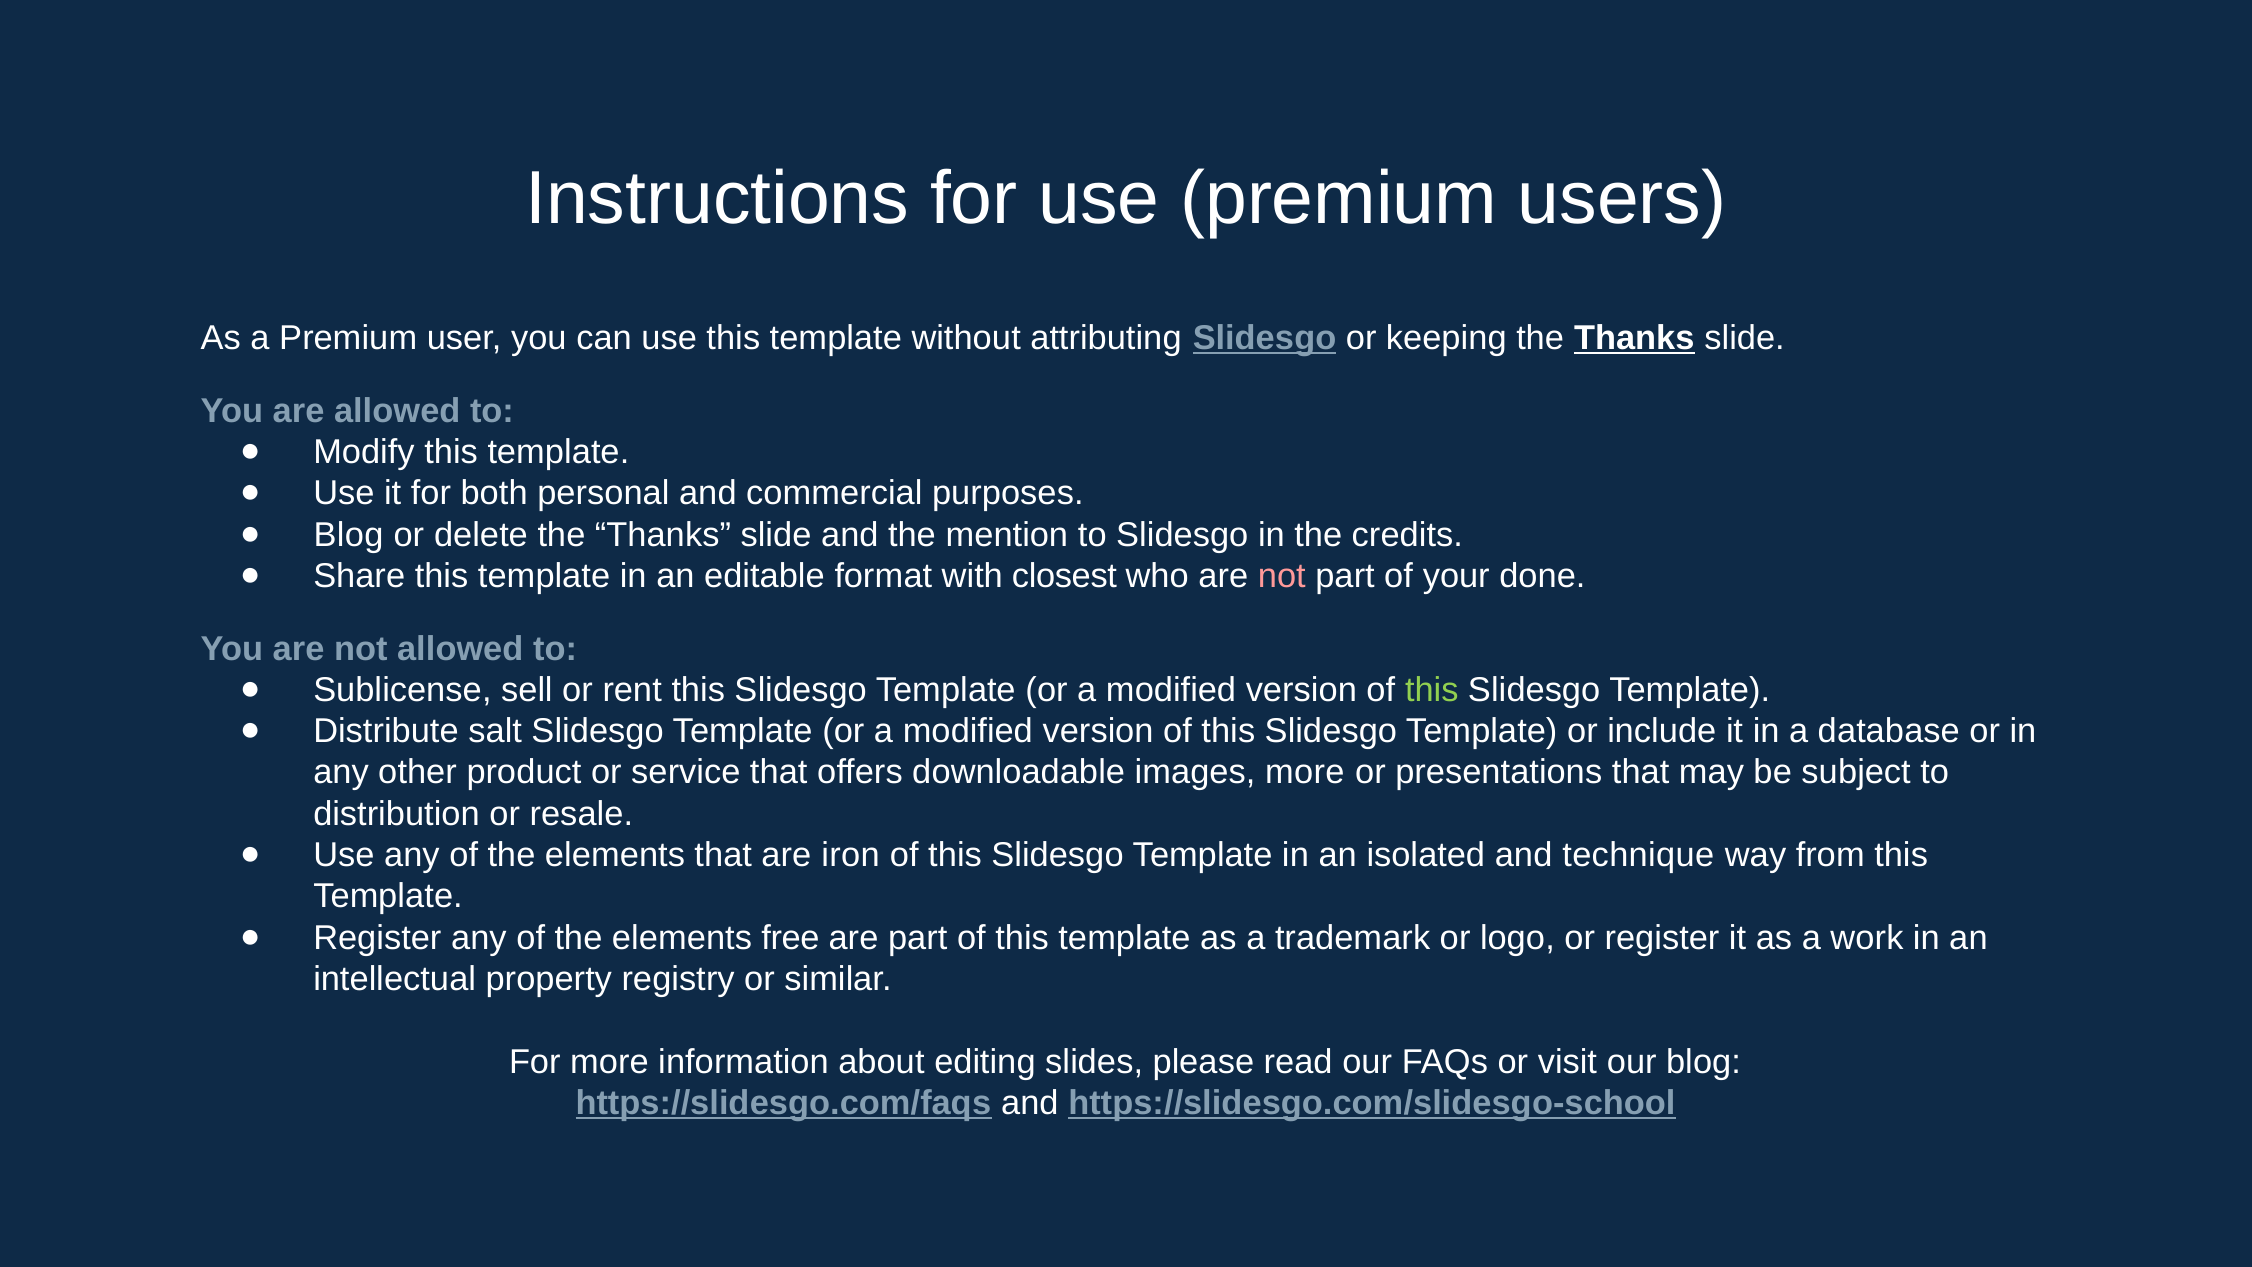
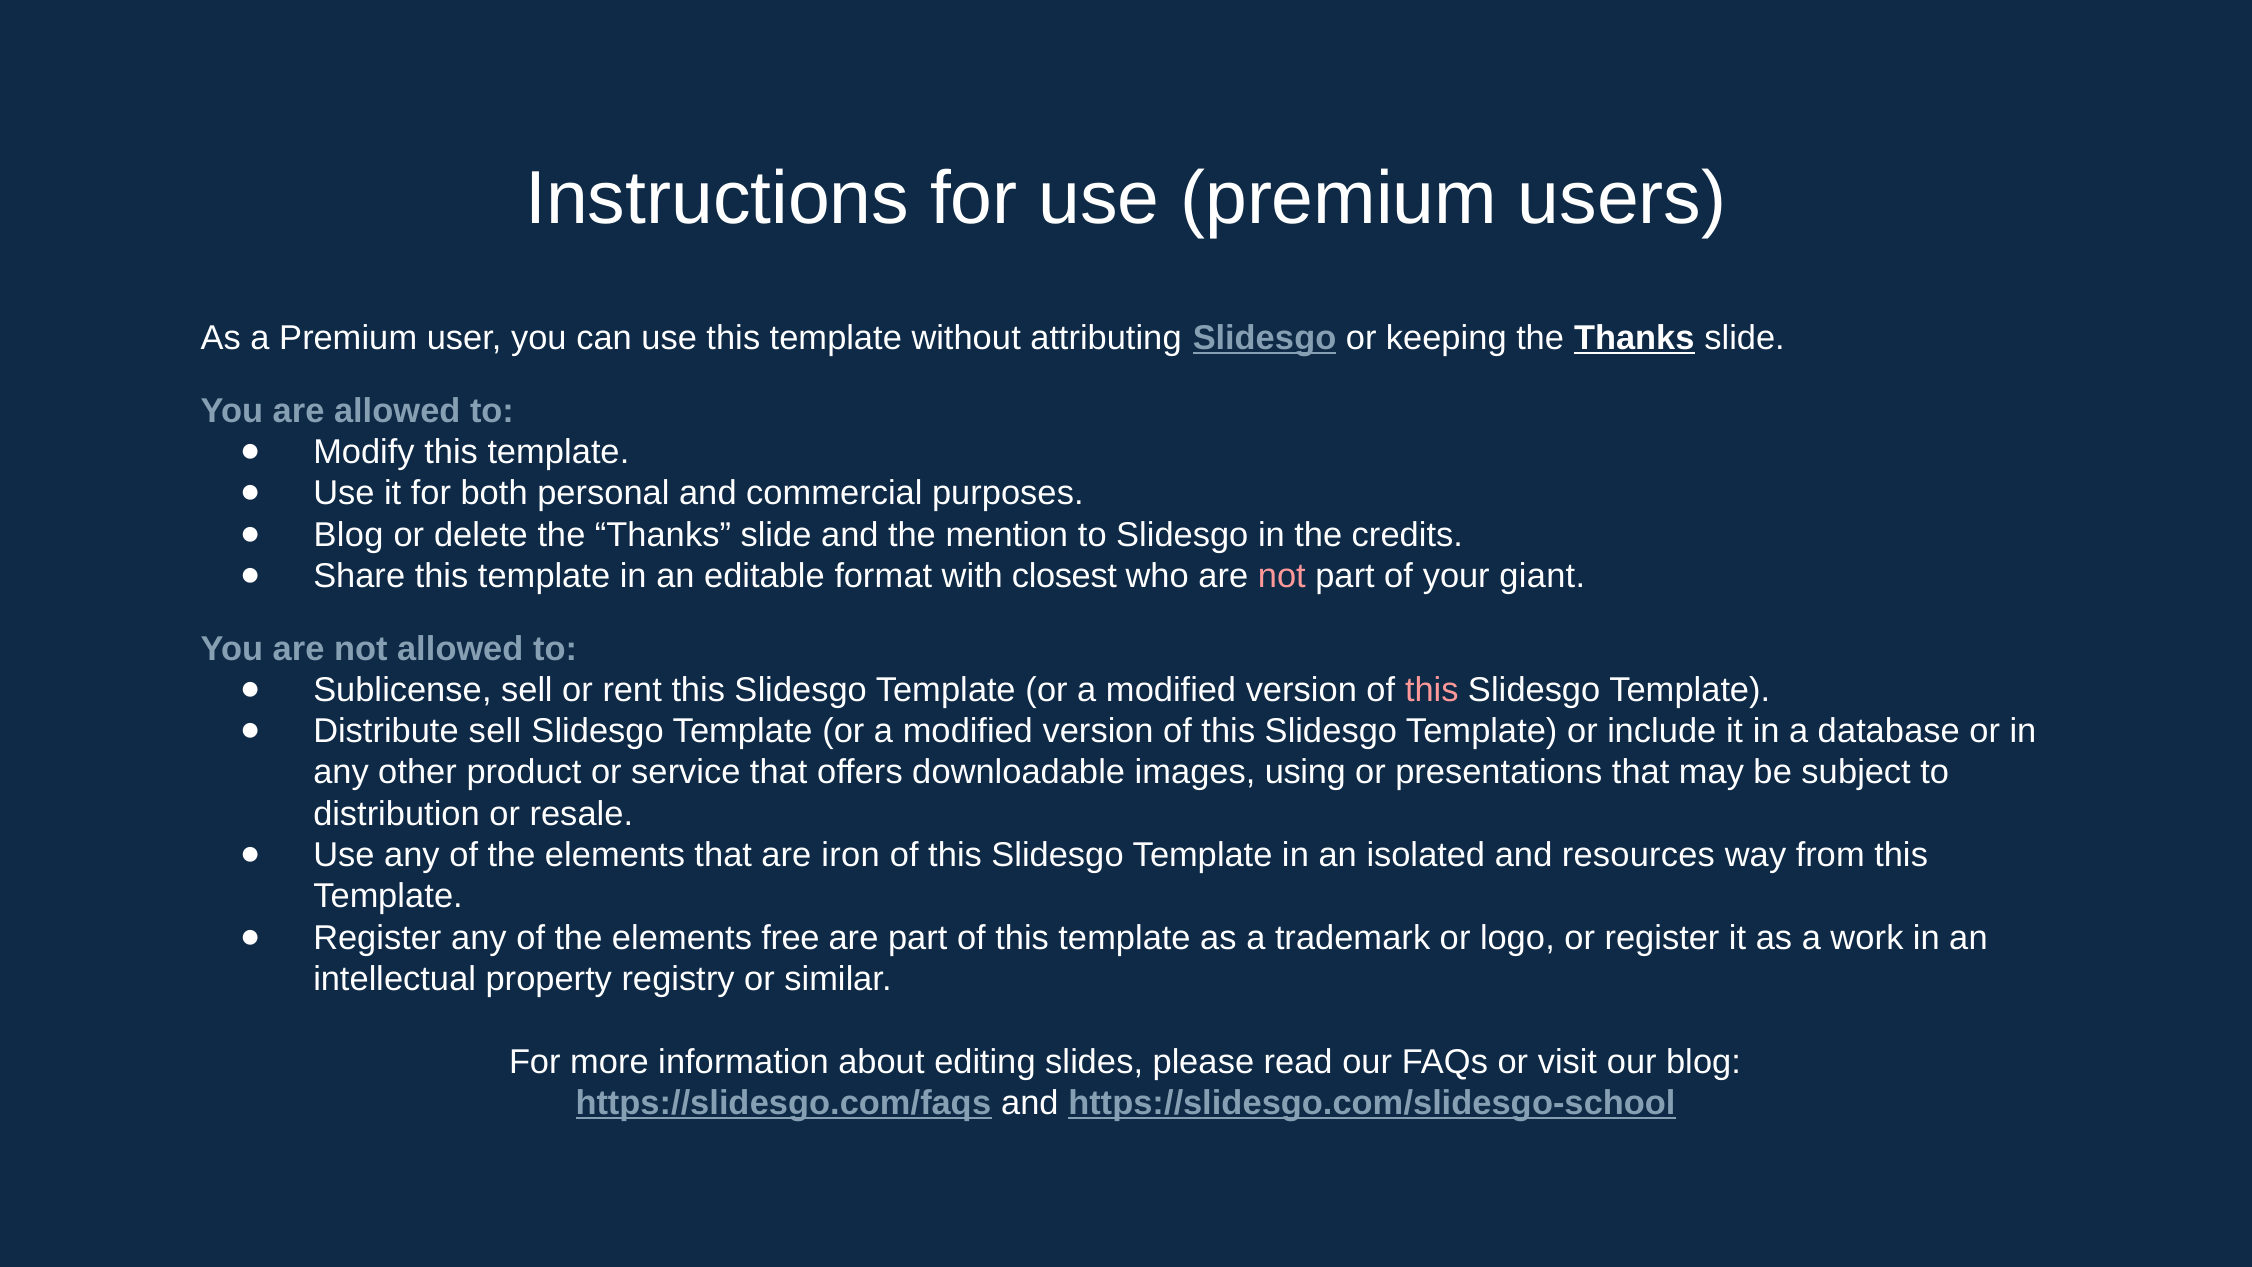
done: done -> giant (1542, 576)
this colour: light green -> pink (1432, 690)
Distribute salt: salt -> sell (495, 731)
images more: more -> using (1305, 773)
technique: technique -> resources (1638, 855)
